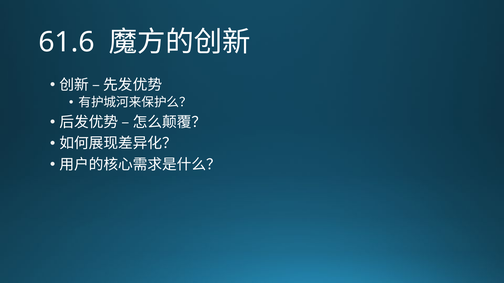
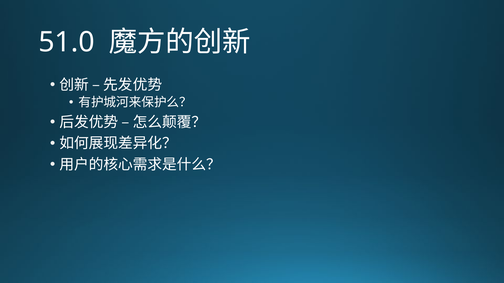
61.6: 61.6 -> 51.0 (67, 42)
